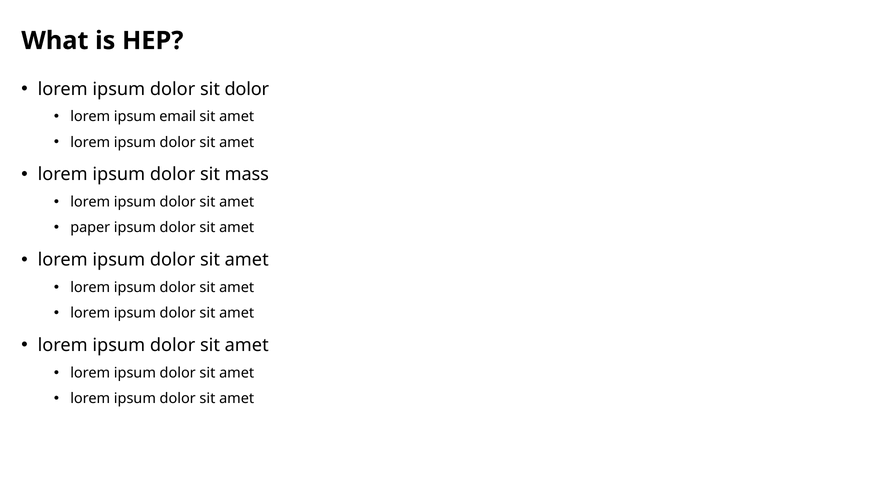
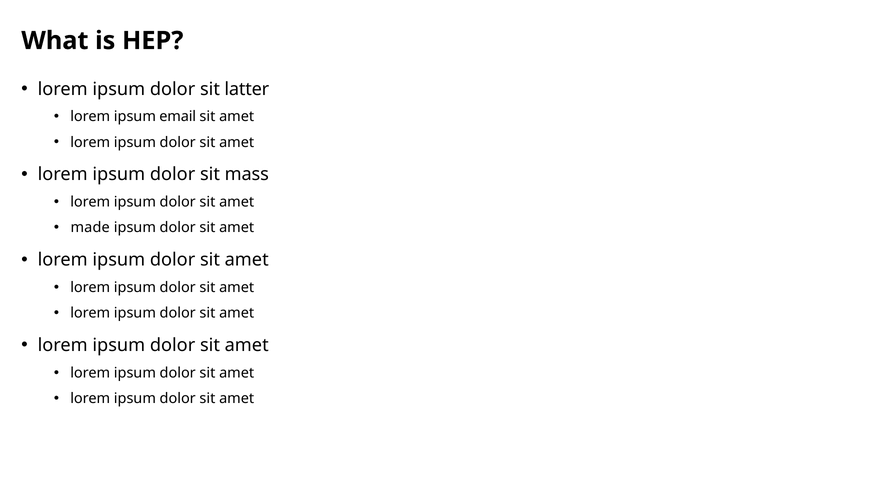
sit dolor: dolor -> latter (247, 89)
paper: paper -> made (90, 228)
